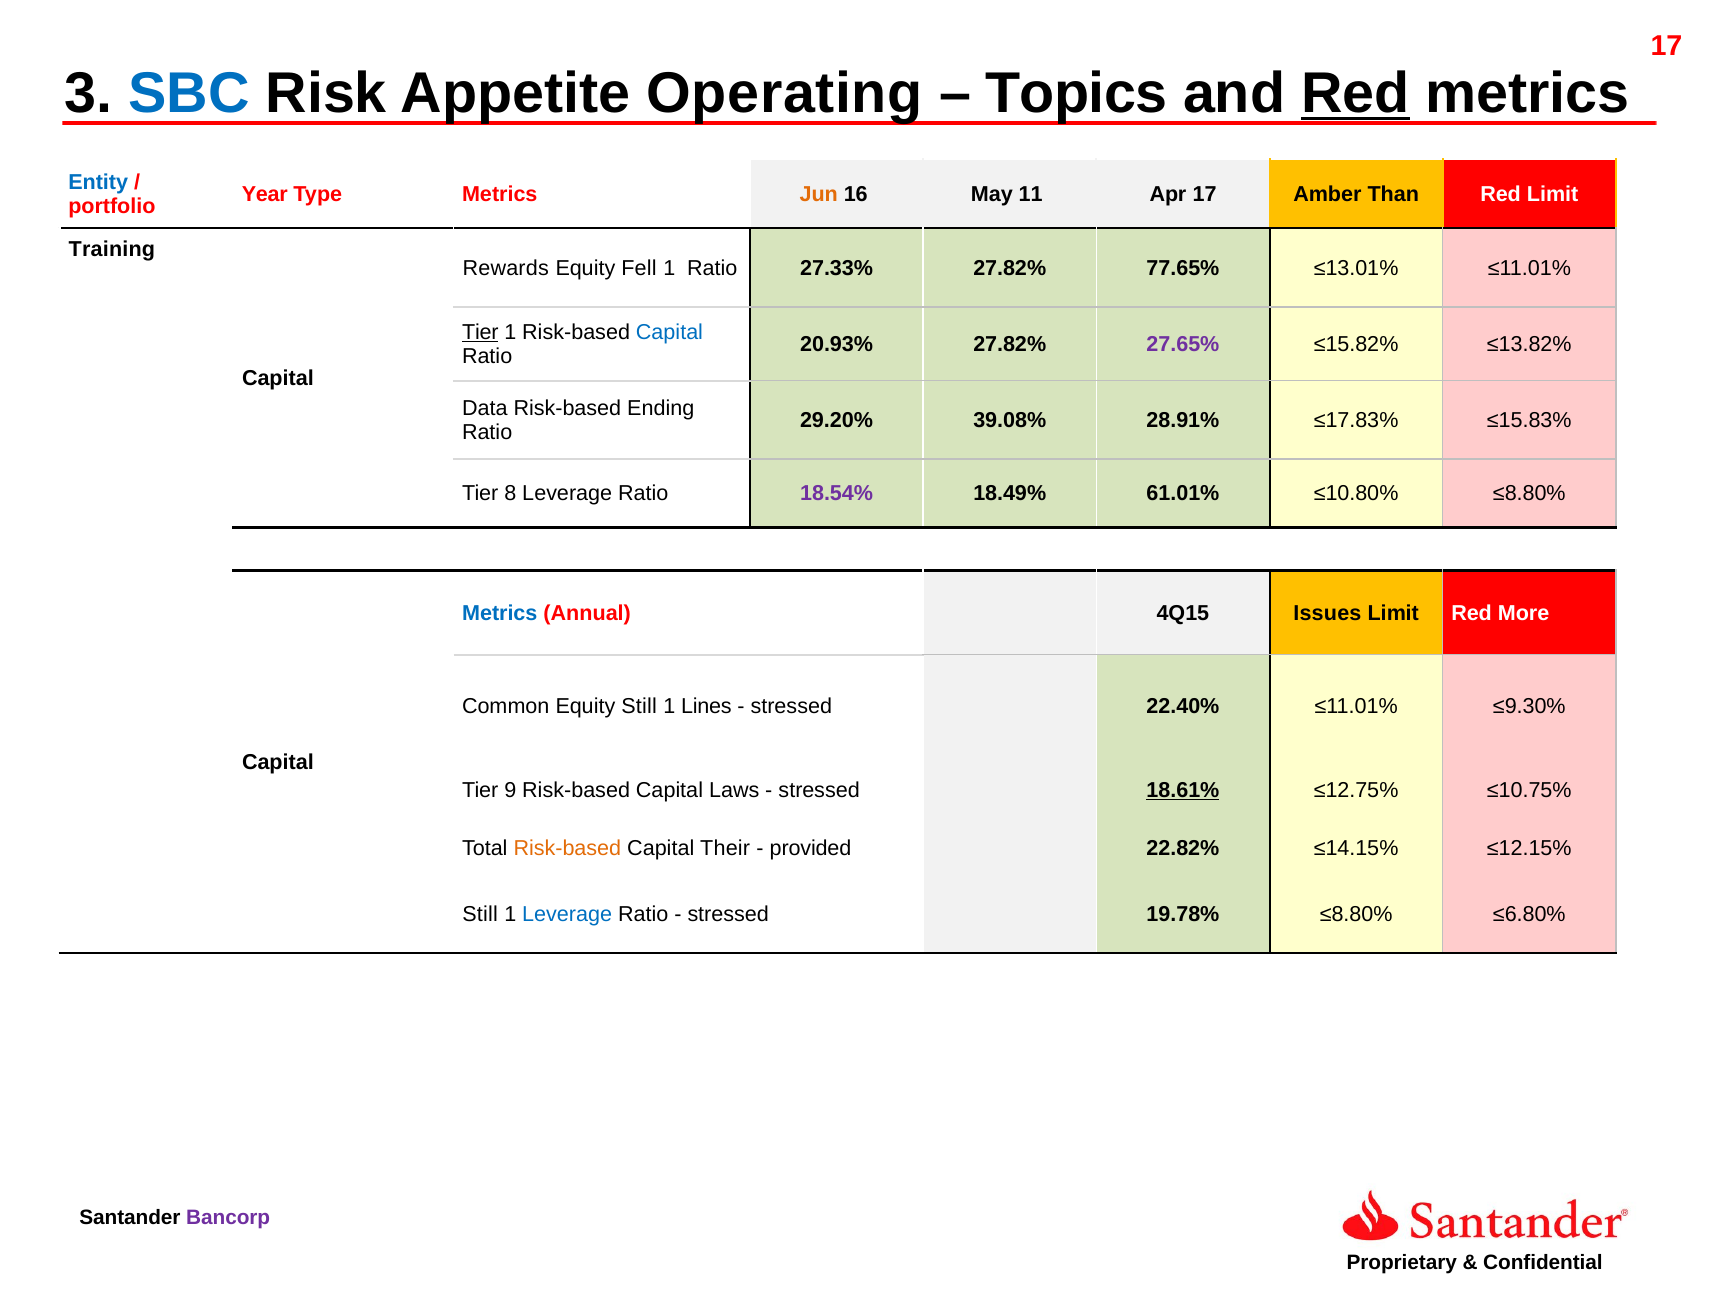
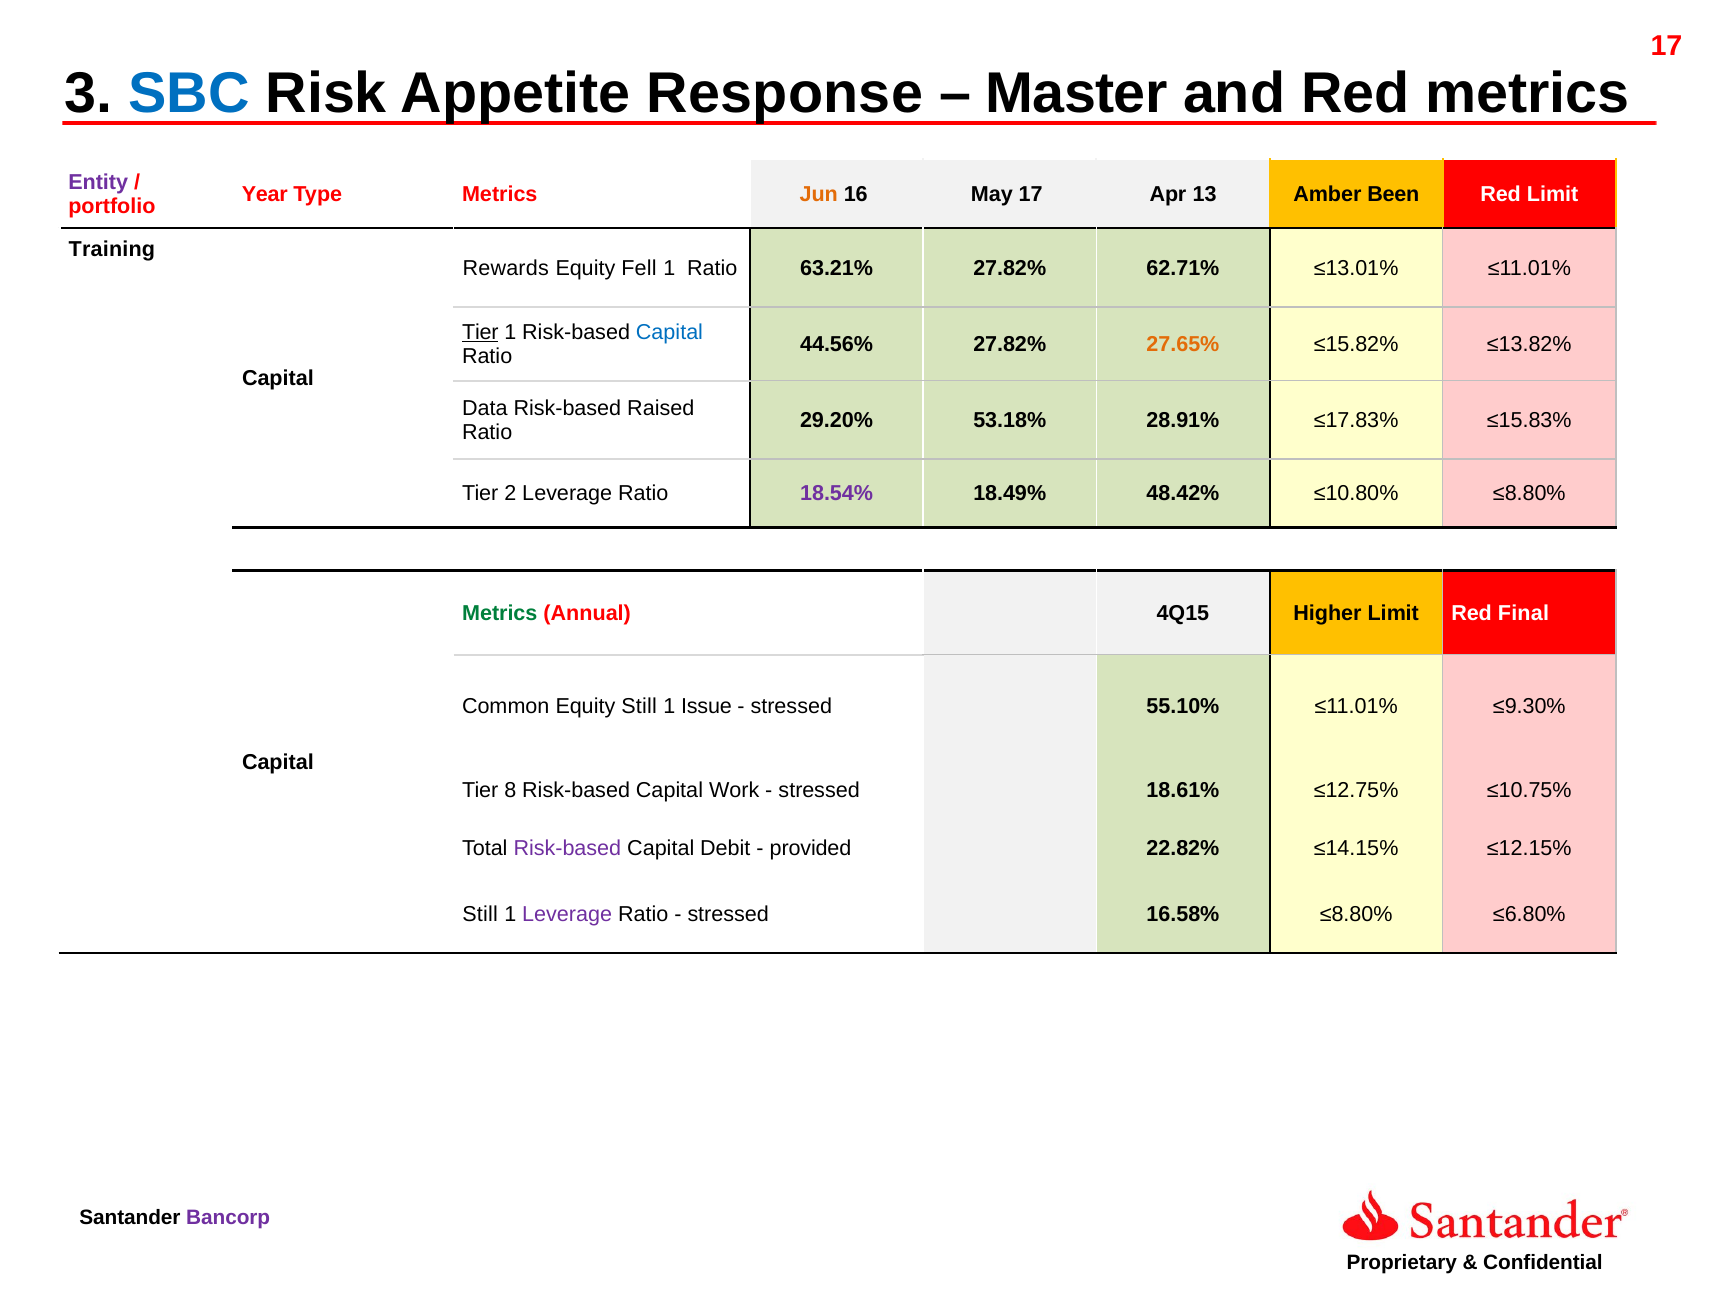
Operating: Operating -> Response (785, 94)
Topics: Topics -> Master (1077, 94)
Red underline: present -> none (1355, 94)
Entity colour: blue -> purple (98, 182)
May 11: 11 -> 17 (1031, 194)
Apr 17: 17 -> 13 (1205, 194)
Than: Than -> Been (1393, 194)
27.33%: 27.33% -> 63.21% (837, 268)
77.65%: 77.65% -> 62.71% (1183, 268)
20.93%: 20.93% -> 44.56% (837, 344)
27.65% colour: purple -> orange (1183, 344)
Ending: Ending -> Raised (661, 408)
39.08%: 39.08% -> 53.18% (1010, 420)
8: 8 -> 2 (510, 494)
61.01%: 61.01% -> 48.42% (1183, 494)
Metrics colour: blue -> green (500, 613)
Issues: Issues -> Higher (1328, 613)
More: More -> Final (1523, 613)
Lines: Lines -> Issue (706, 707)
22.40%: 22.40% -> 55.10% (1183, 707)
9: 9 -> 8 (510, 790)
Laws: Laws -> Work (734, 790)
18.61% underline: present -> none (1183, 790)
Risk-based colour: orange -> purple (567, 848)
Their: Their -> Debit (725, 848)
Leverage colour: blue -> purple (567, 914)
19.78%: 19.78% -> 16.58% (1183, 914)
